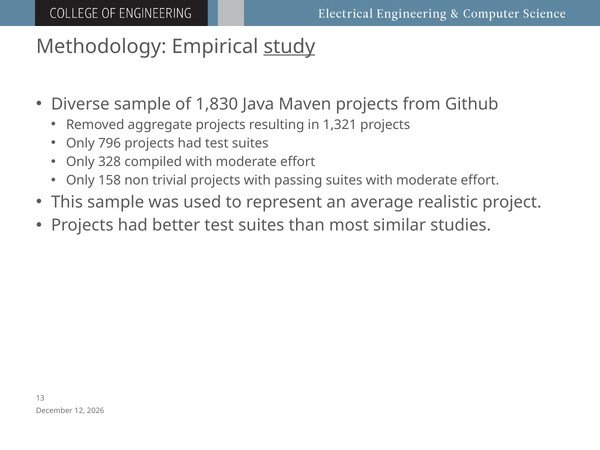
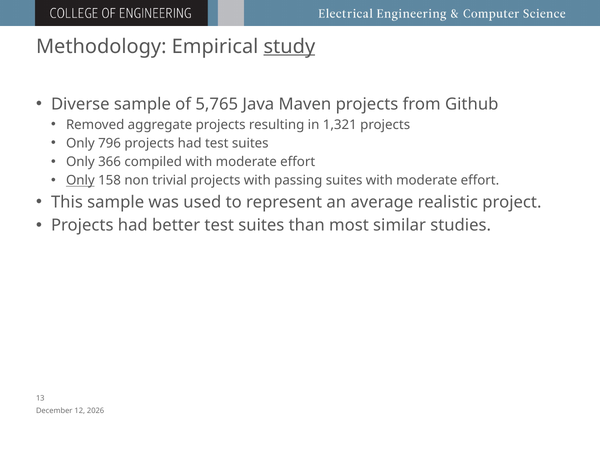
1,830: 1,830 -> 5,765 (217, 104)
328: 328 -> 366 (110, 162)
Only underline: none -> present (80, 181)
